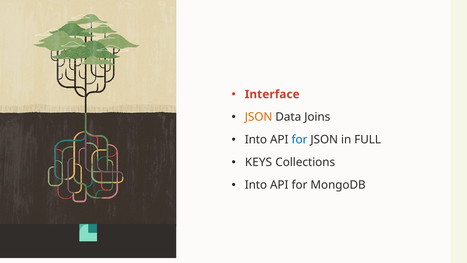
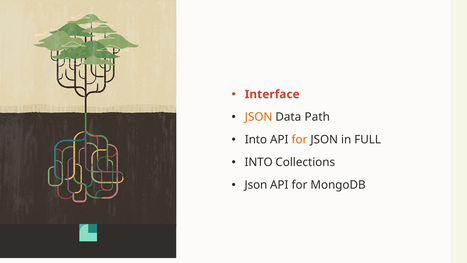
Joins: Joins -> Path (317, 117)
for colour: blue -> orange (299, 140)
KEYS: KEYS -> INTO (259, 162)
Into: Into -> Json (256, 185)
